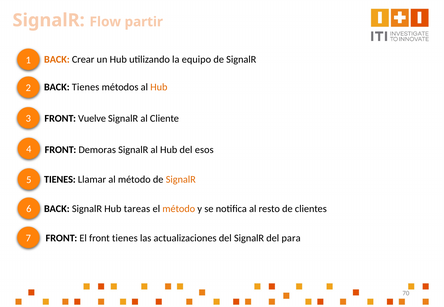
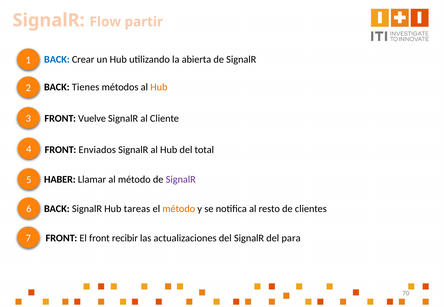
BACK colour: orange -> blue (57, 60)
equipo: equipo -> abierta (196, 60)
Demoras: Demoras -> Enviados (97, 150)
esos: esos -> total (204, 150)
TIENES: TIENES -> HABER (60, 180)
SignalR colour: orange -> purple (181, 180)
front tienes: tienes -> recibir (125, 238)
